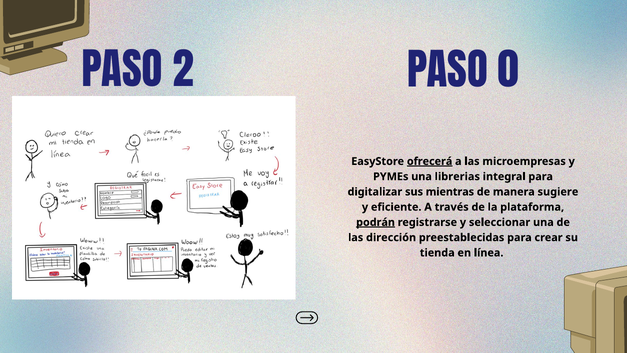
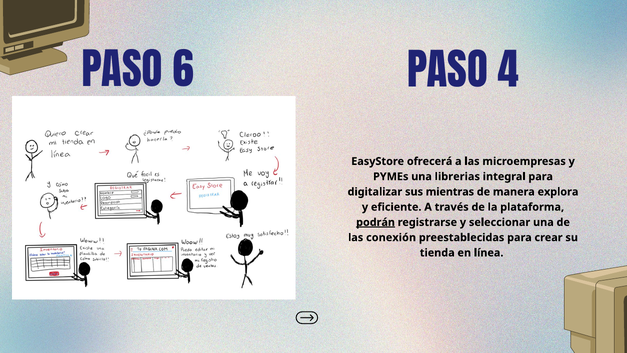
2: 2 -> 6 (183, 72)
0: 0 -> 4 (508, 72)
ofrecerá underline: present -> none (430, 161)
sugiere: sugiere -> explora (558, 192)
dirección: dirección -> conexión (391, 237)
